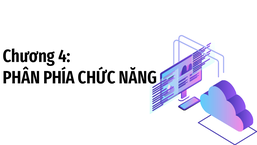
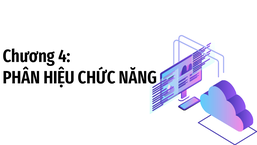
PHÍA: PHÍA -> HIỆU (59, 77)
